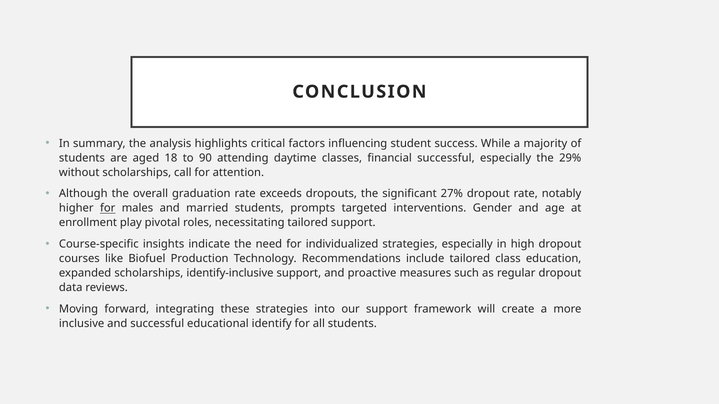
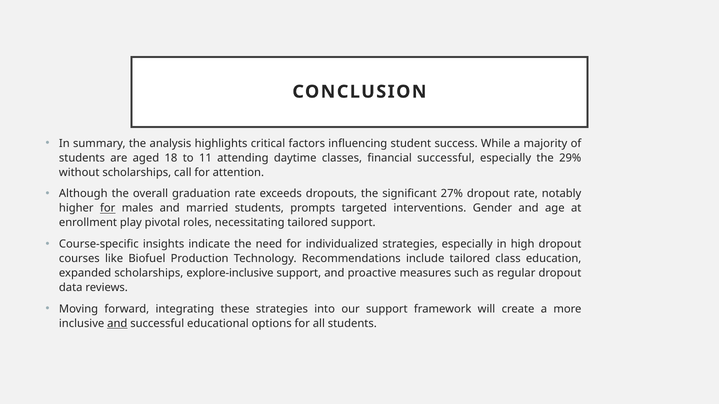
90: 90 -> 11 (205, 158)
identify-inclusive: identify-inclusive -> explore-inclusive (230, 273)
and underline: none -> present (117, 324)
identify: identify -> options (272, 324)
